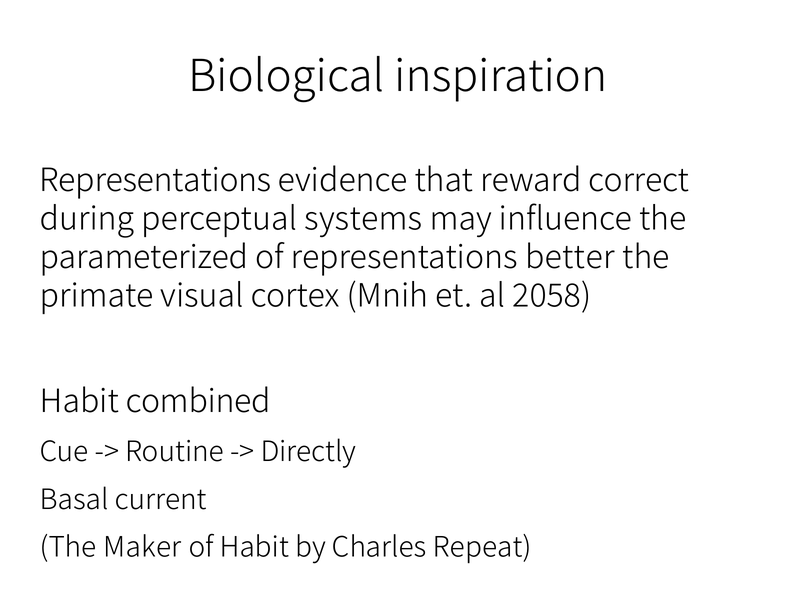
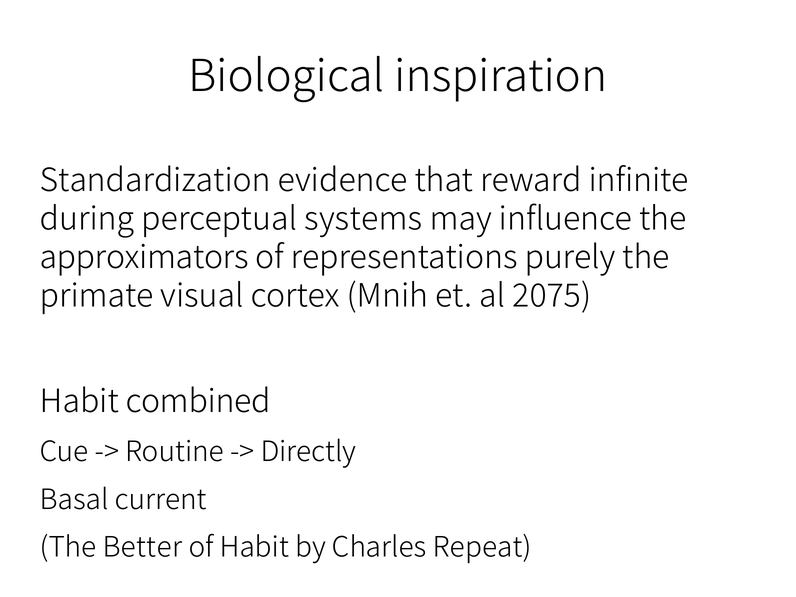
Representations: Representations -> Standardization (155, 181)
correct: correct -> infinite (639, 181)
parameterized: parameterized -> approximators (144, 258)
better: better -> purely (570, 258)
2058: 2058 -> 2075 (552, 296)
Maker: Maker -> Better (142, 548)
